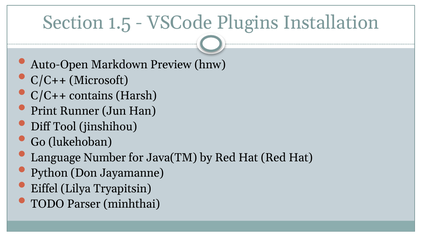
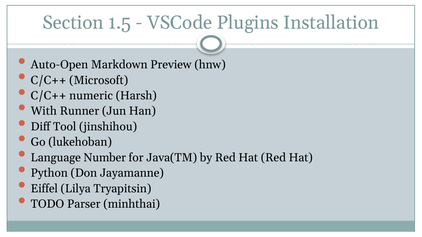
contains: contains -> numeric (91, 96)
Print: Print -> With (44, 111)
